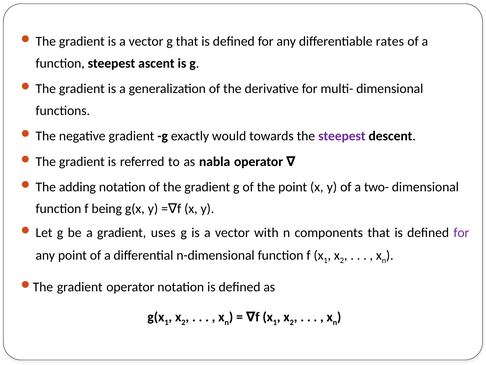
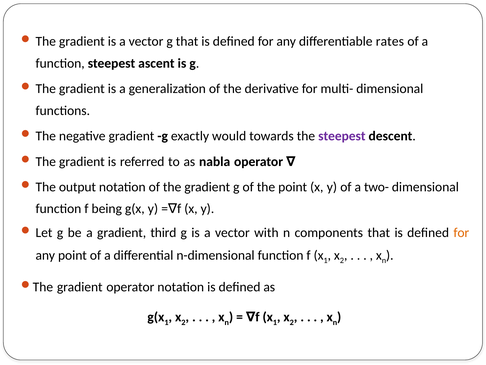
adding: adding -> output (77, 187)
uses: uses -> third (163, 232)
for colour: purple -> orange (461, 232)
